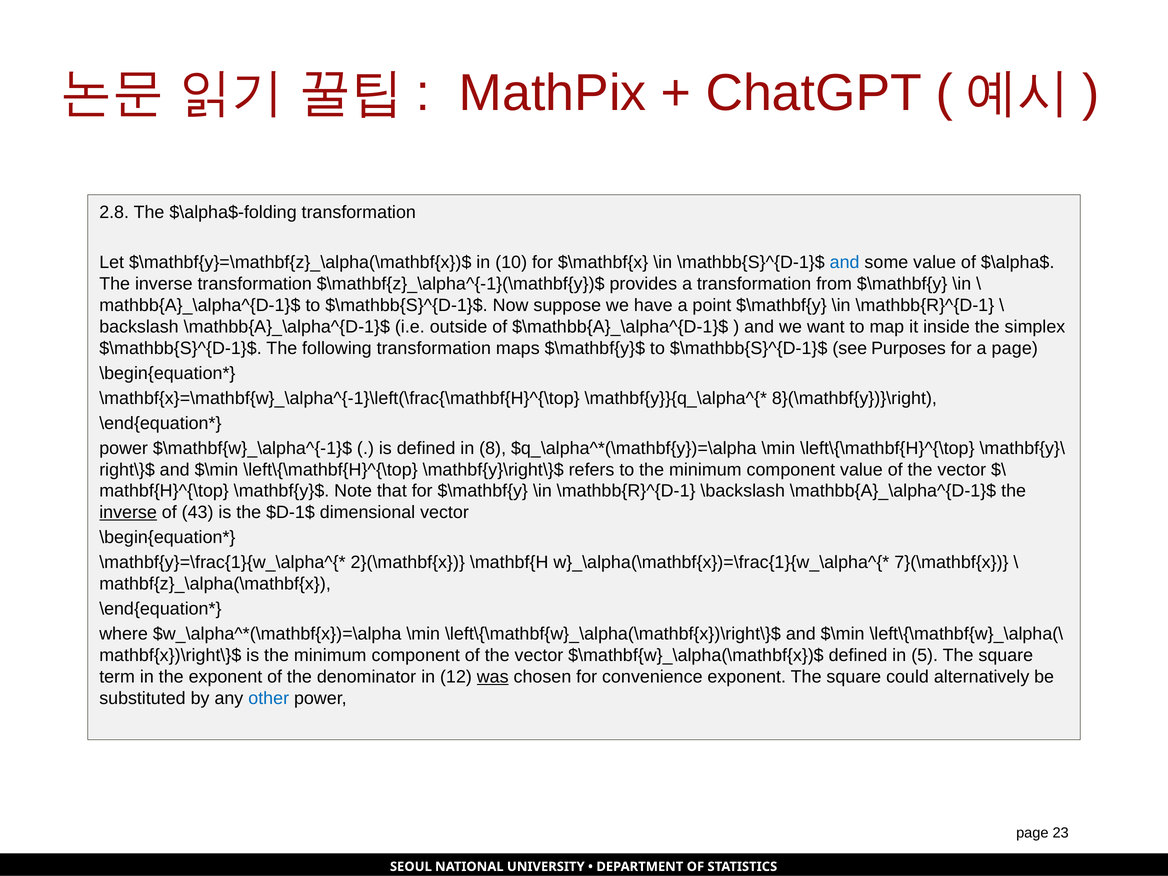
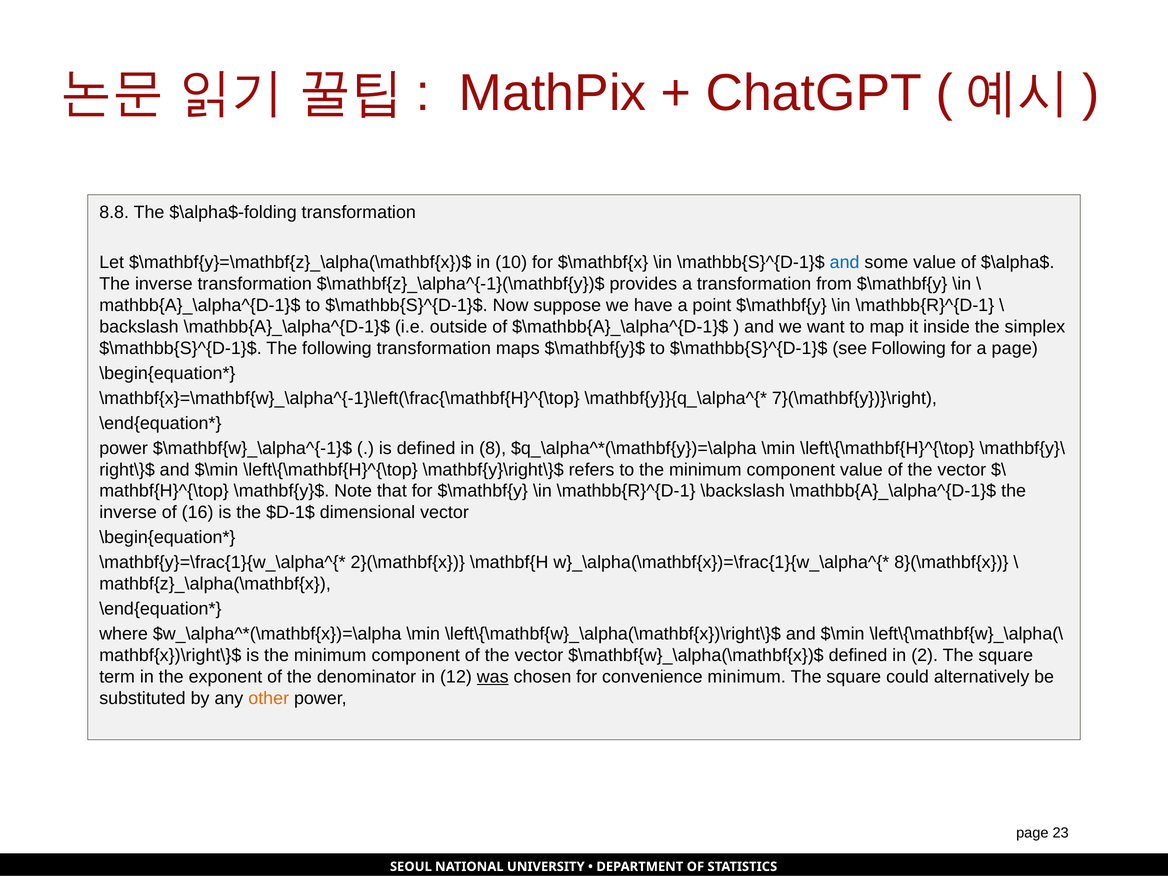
2.8: 2.8 -> 8.8 (114, 212)
see Purposes: Purposes -> Following (909, 348)
8}(\mathbf{y})}\right: 8}(\mathbf{y})}\right -> 7}(\mathbf{y})}\right (854, 398)
inverse underline: present -> none (128, 513)
43: 43 -> 16 (198, 513)
7}(\mathbf{x: 7}(\mathbf{x -> 8}(\mathbf{x (951, 563)
5: 5 -> 2 (925, 655)
convenience exponent: exponent -> minimum (747, 677)
other colour: blue -> orange (269, 698)
